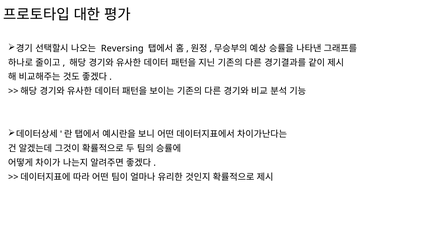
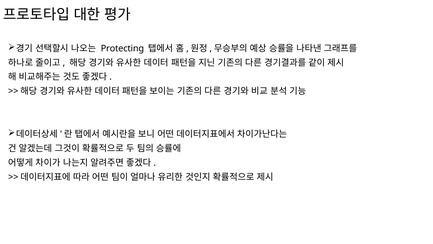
Reversing: Reversing -> Protecting (122, 48)
